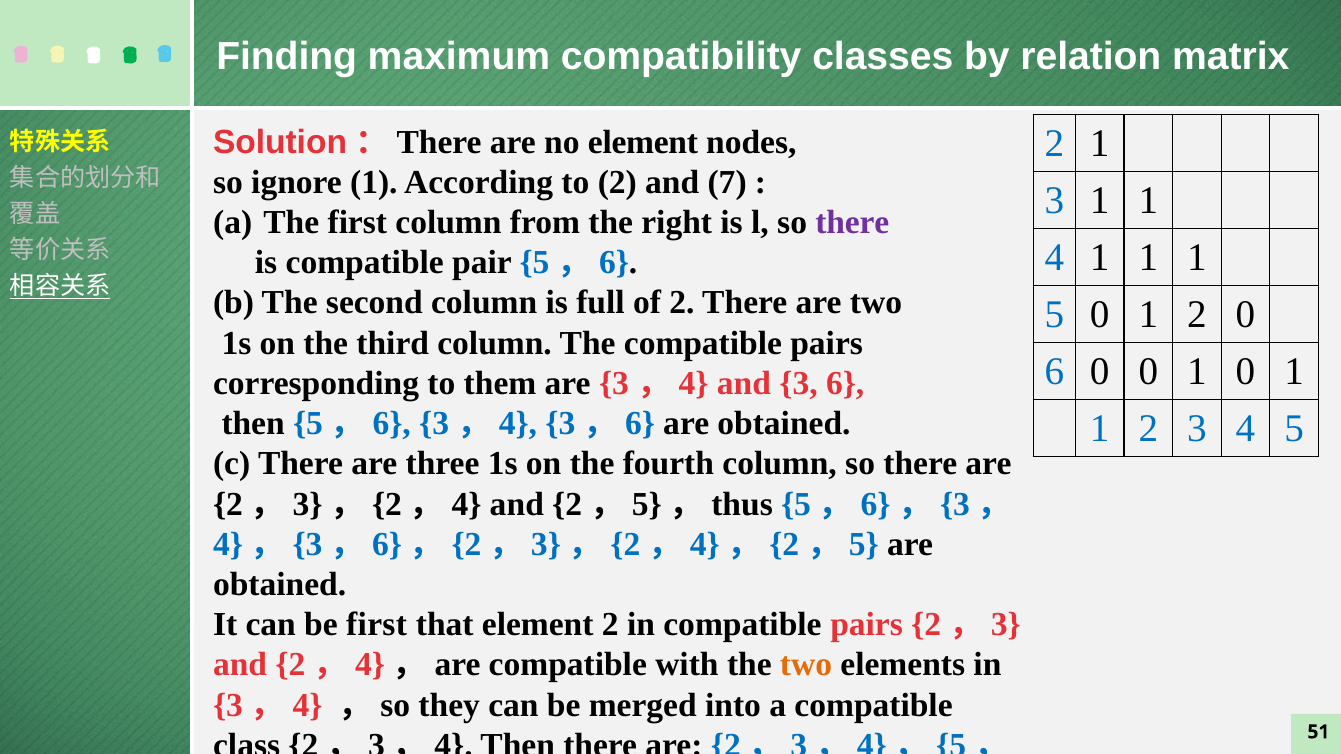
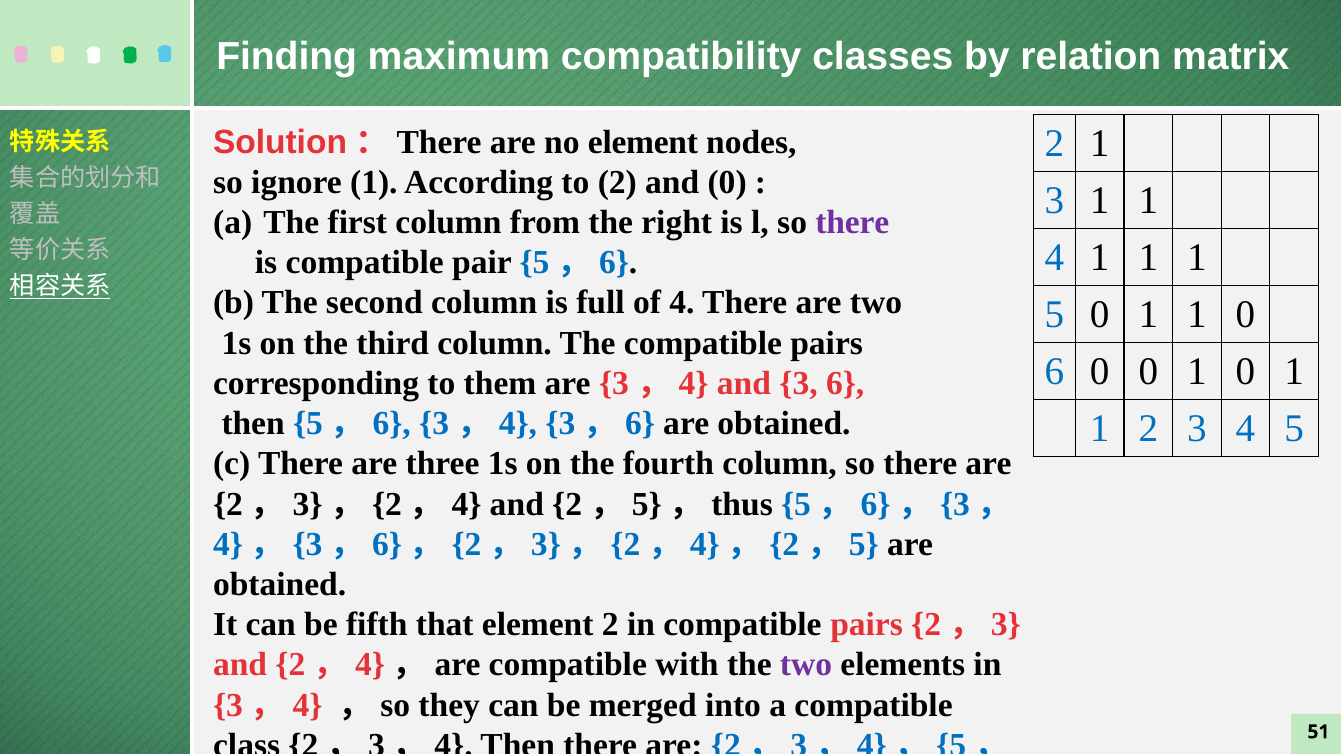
and 7: 7 -> 0 (727, 182)
of 2: 2 -> 4 (682, 303)
5 0 1 2: 2 -> 1 (1197, 314)
be first: first -> fifth (377, 625)
two colour: orange -> purple (806, 665)
